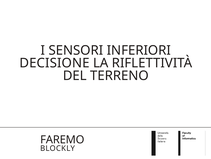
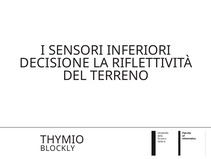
FAREMO: FAREMO -> THYMIO (62, 139)
